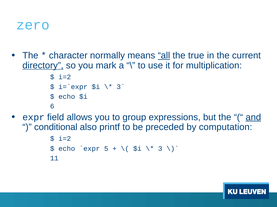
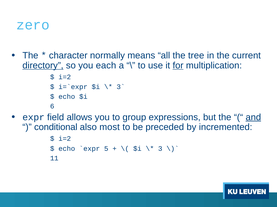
all underline: present -> none (164, 56)
true: true -> tree (196, 56)
mark: mark -> each (106, 66)
for underline: none -> present (178, 66)
printf: printf -> most (110, 128)
computation: computation -> incremented (226, 128)
